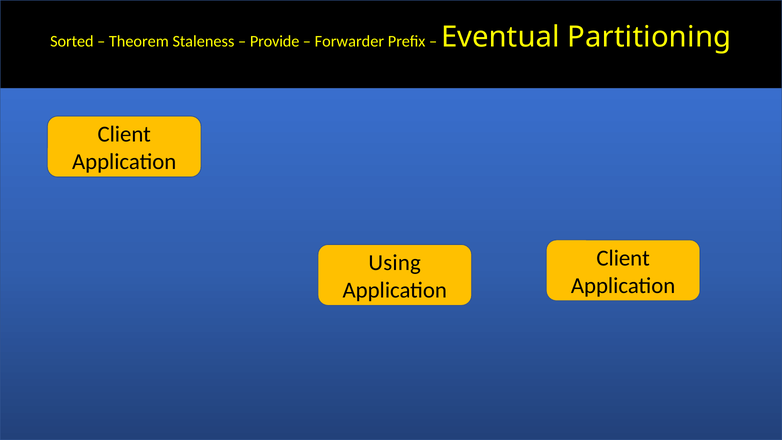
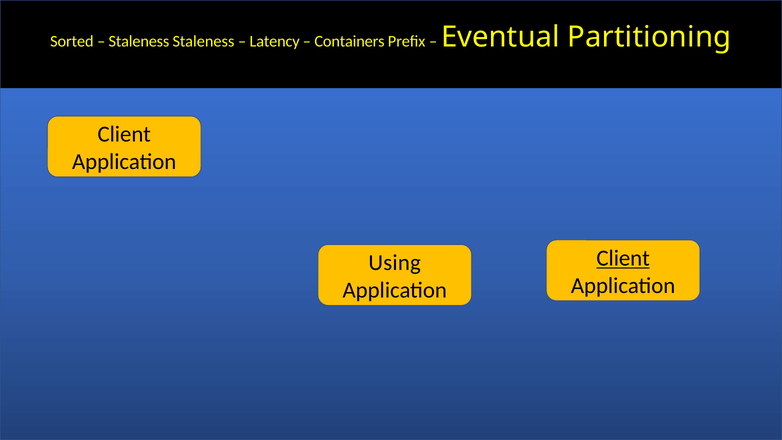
Theorem: Theorem -> Staleness (139, 42)
Provide: Provide -> Latency (275, 42)
Forwarder: Forwarder -> Containers (349, 42)
Client underline: none -> present (623, 258)
